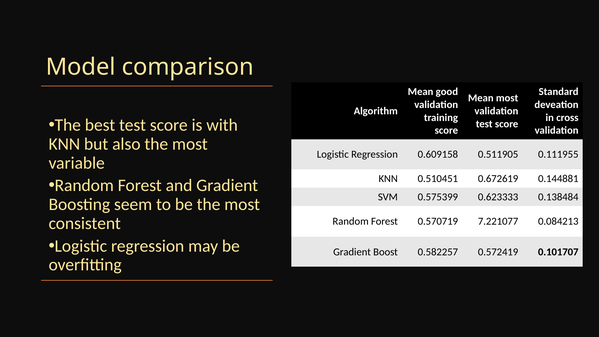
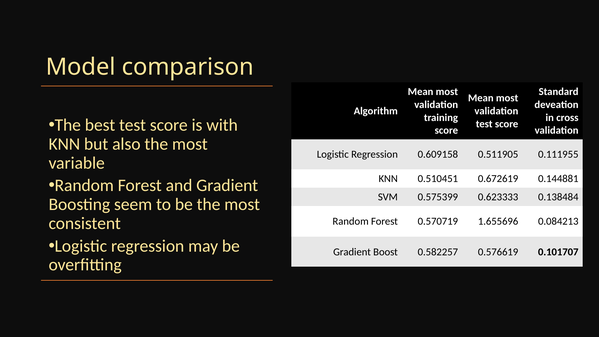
good: good -> most (447, 92)
7.221077: 7.221077 -> 1.655696 (498, 221)
0.572419: 0.572419 -> 0.576619 (498, 252)
